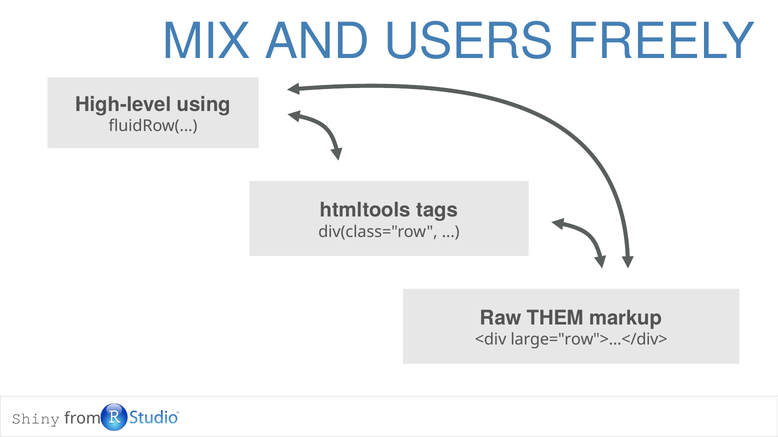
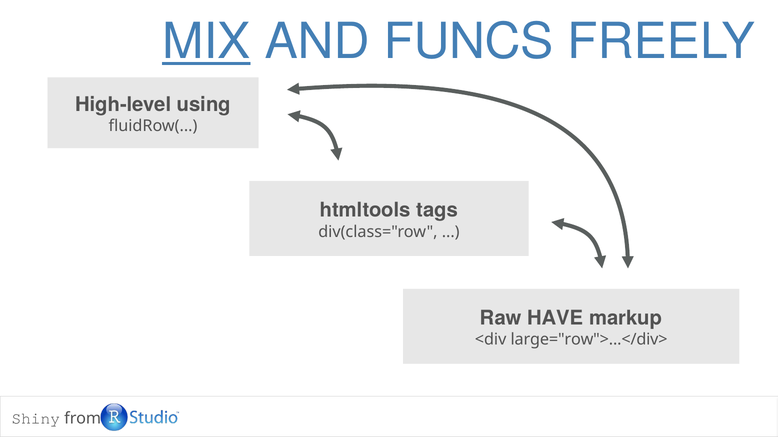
MIX underline: none -> present (206, 42)
USERS: USERS -> FUNCS (469, 42)
THEM: THEM -> HAVE (555, 318)
